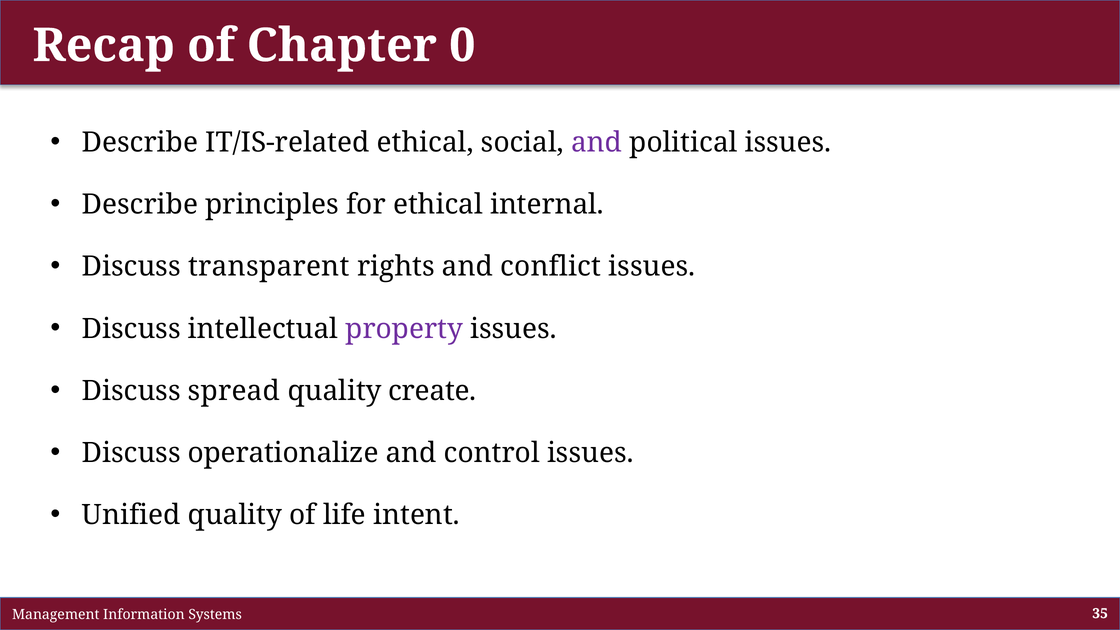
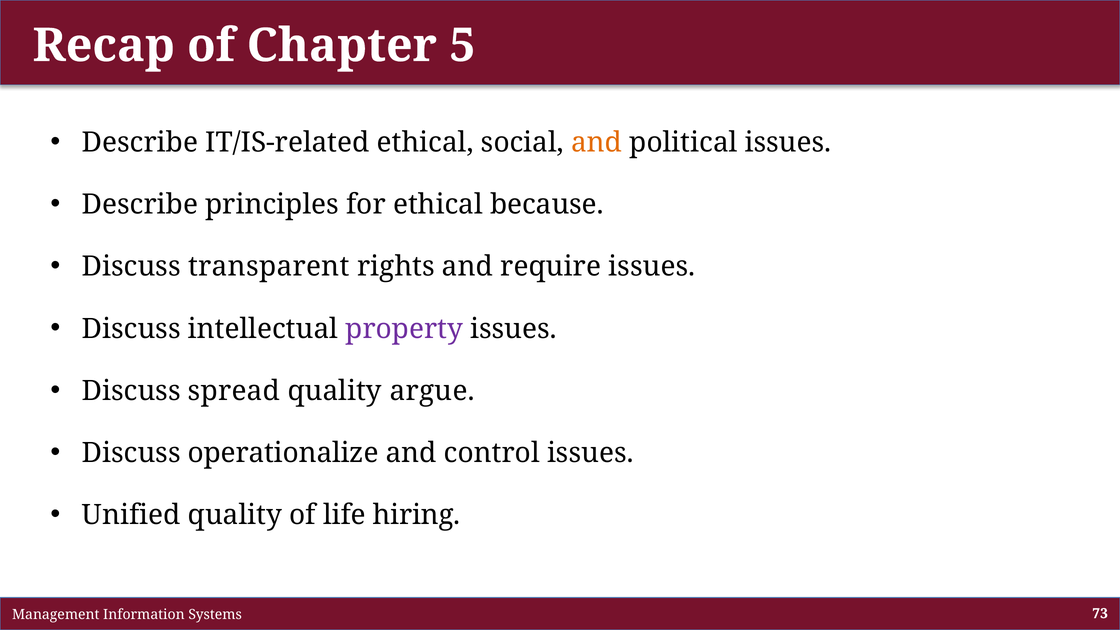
0: 0 -> 5 (462, 46)
and colour: purple -> orange (597, 143)
internal: internal -> because (547, 205)
conflict: conflict -> require (551, 267)
create: create -> argue (432, 391)
intent: intent -> hiring (417, 515)
35: 35 -> 73 (1100, 614)
